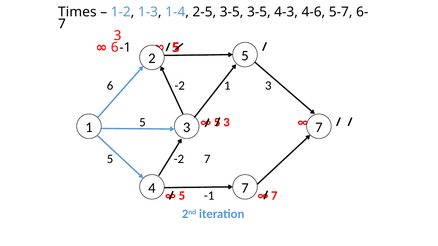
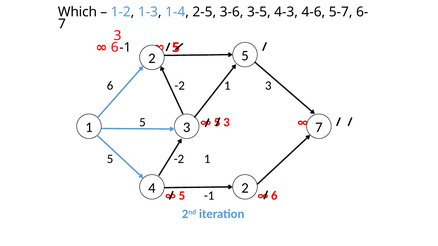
Times: Times -> Which (77, 12)
2-5 3-5: 3-5 -> 3-6 (232, 12)
7: 7 -> 1 (207, 159)
4 7: 7 -> 2 (245, 188)
7: 7 -> 6 (274, 196)
